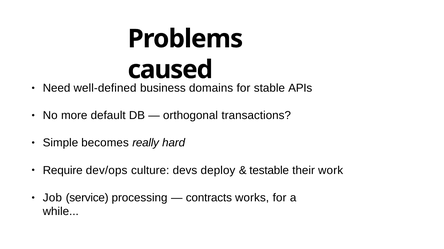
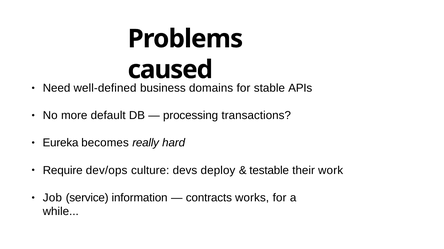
orthogonal: orthogonal -> processing (191, 116)
Simple: Simple -> Eureka (61, 143)
processing: processing -> information (140, 198)
